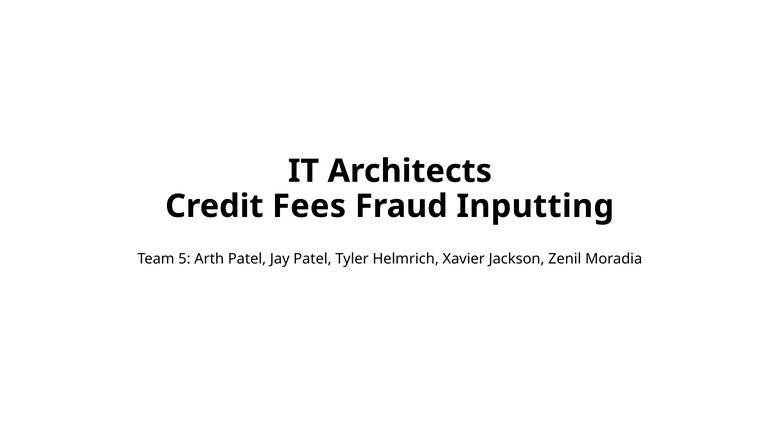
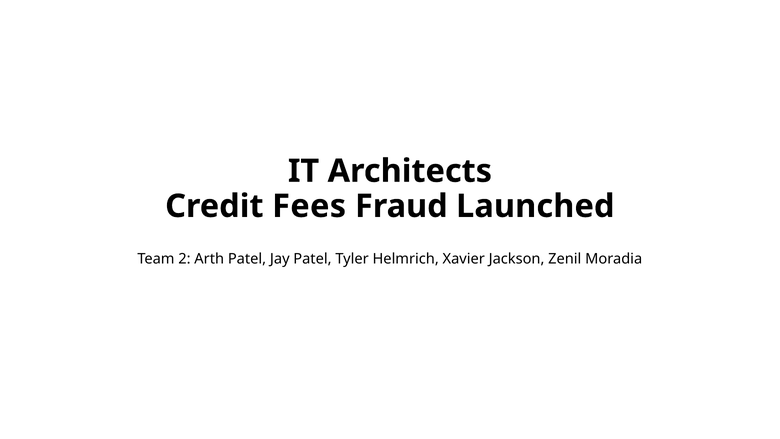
Inputting: Inputting -> Launched (535, 206)
5: 5 -> 2 (184, 259)
